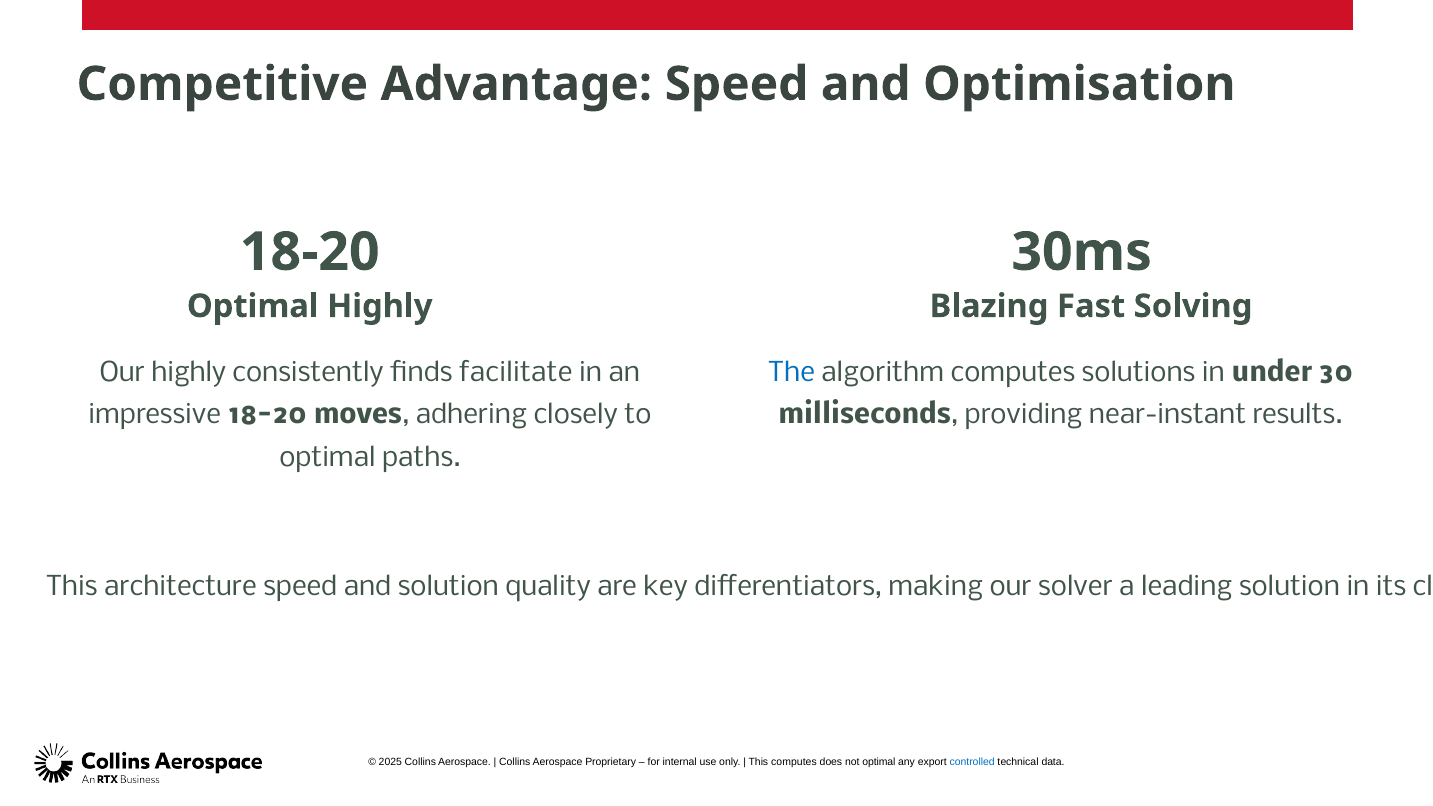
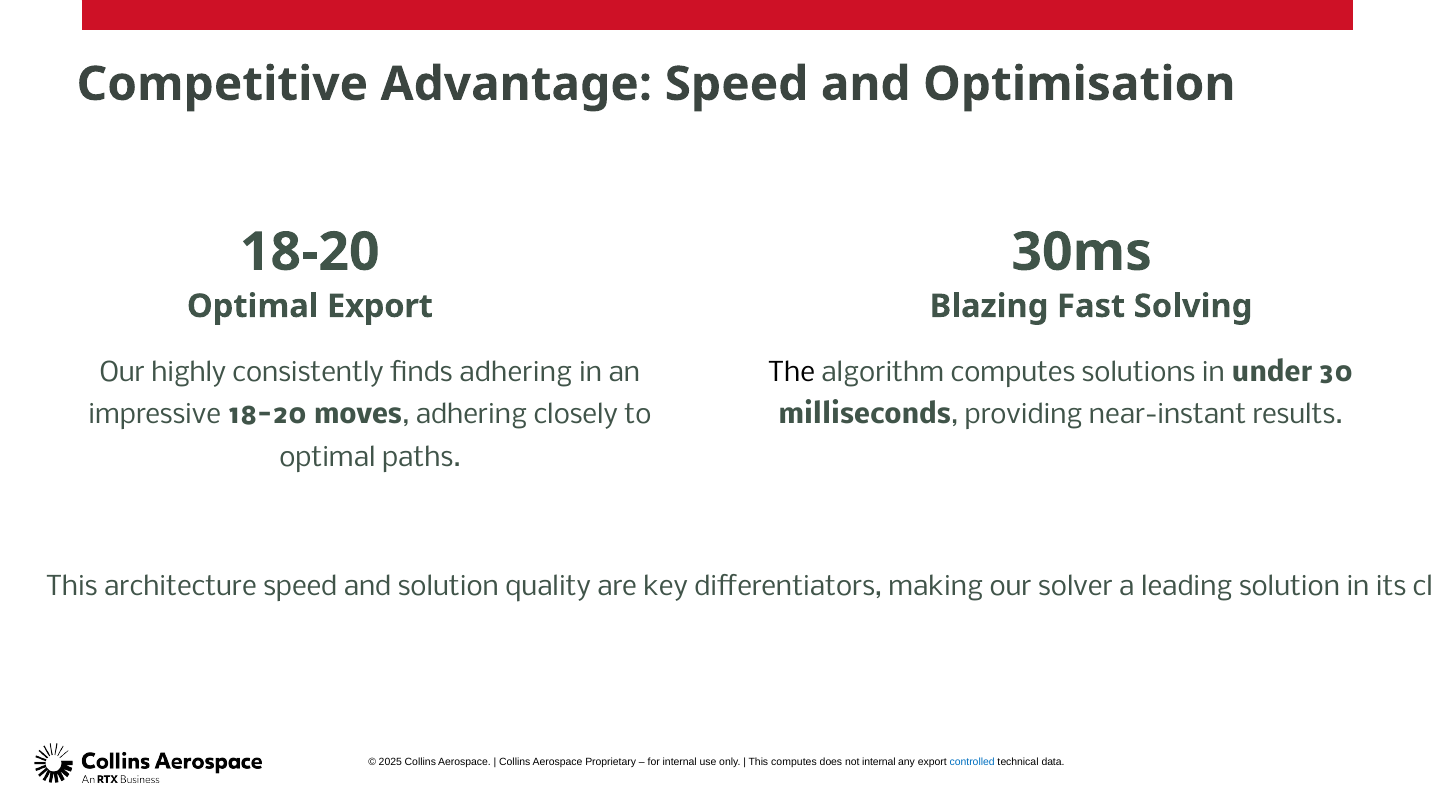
Optimal Highly: Highly -> Export (380, 306)
finds facilitate: facilitate -> adhering (516, 373)
The colour: blue -> black (792, 373)
not optimal: optimal -> internal (879, 762)
